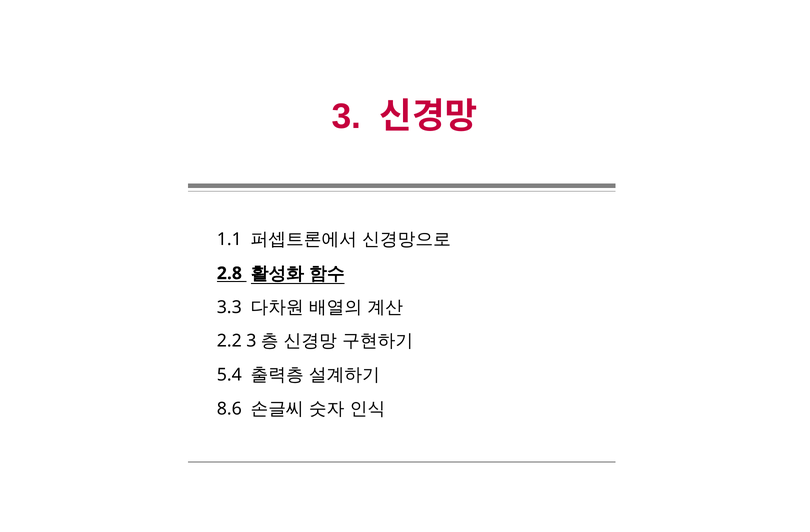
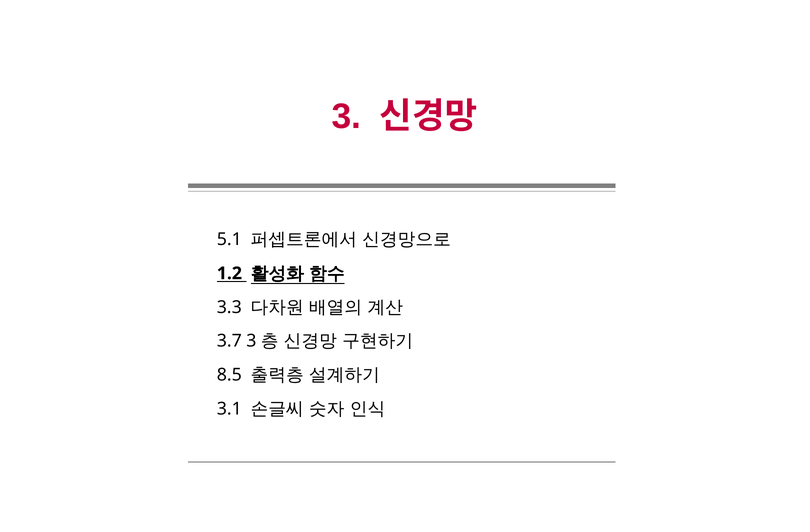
1.1: 1.1 -> 5.1 (229, 239)
2.8: 2.8 -> 1.2 (229, 273)
2.2: 2.2 -> 3.7 (229, 341)
5.4: 5.4 -> 8.5 (229, 375)
8.6: 8.6 -> 3.1 (229, 409)
